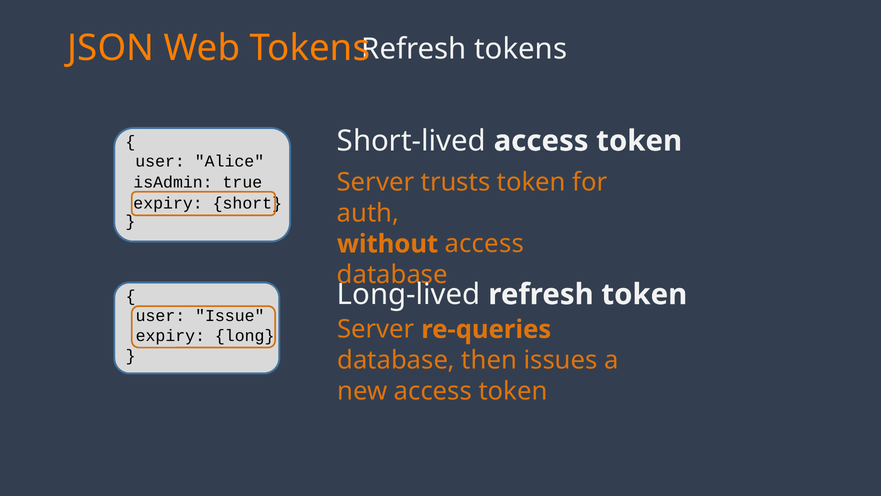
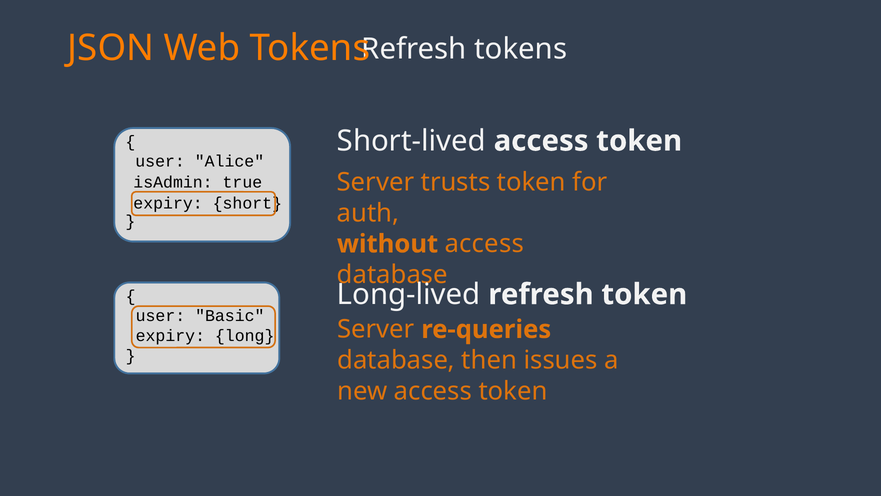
Issue: Issue -> Basic (230, 316)
